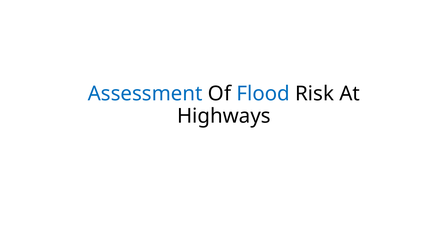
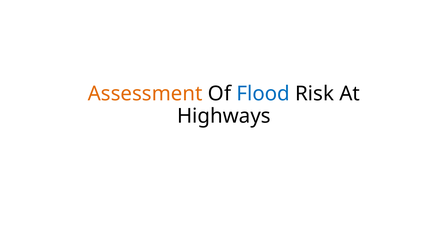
Assessment colour: blue -> orange (145, 94)
